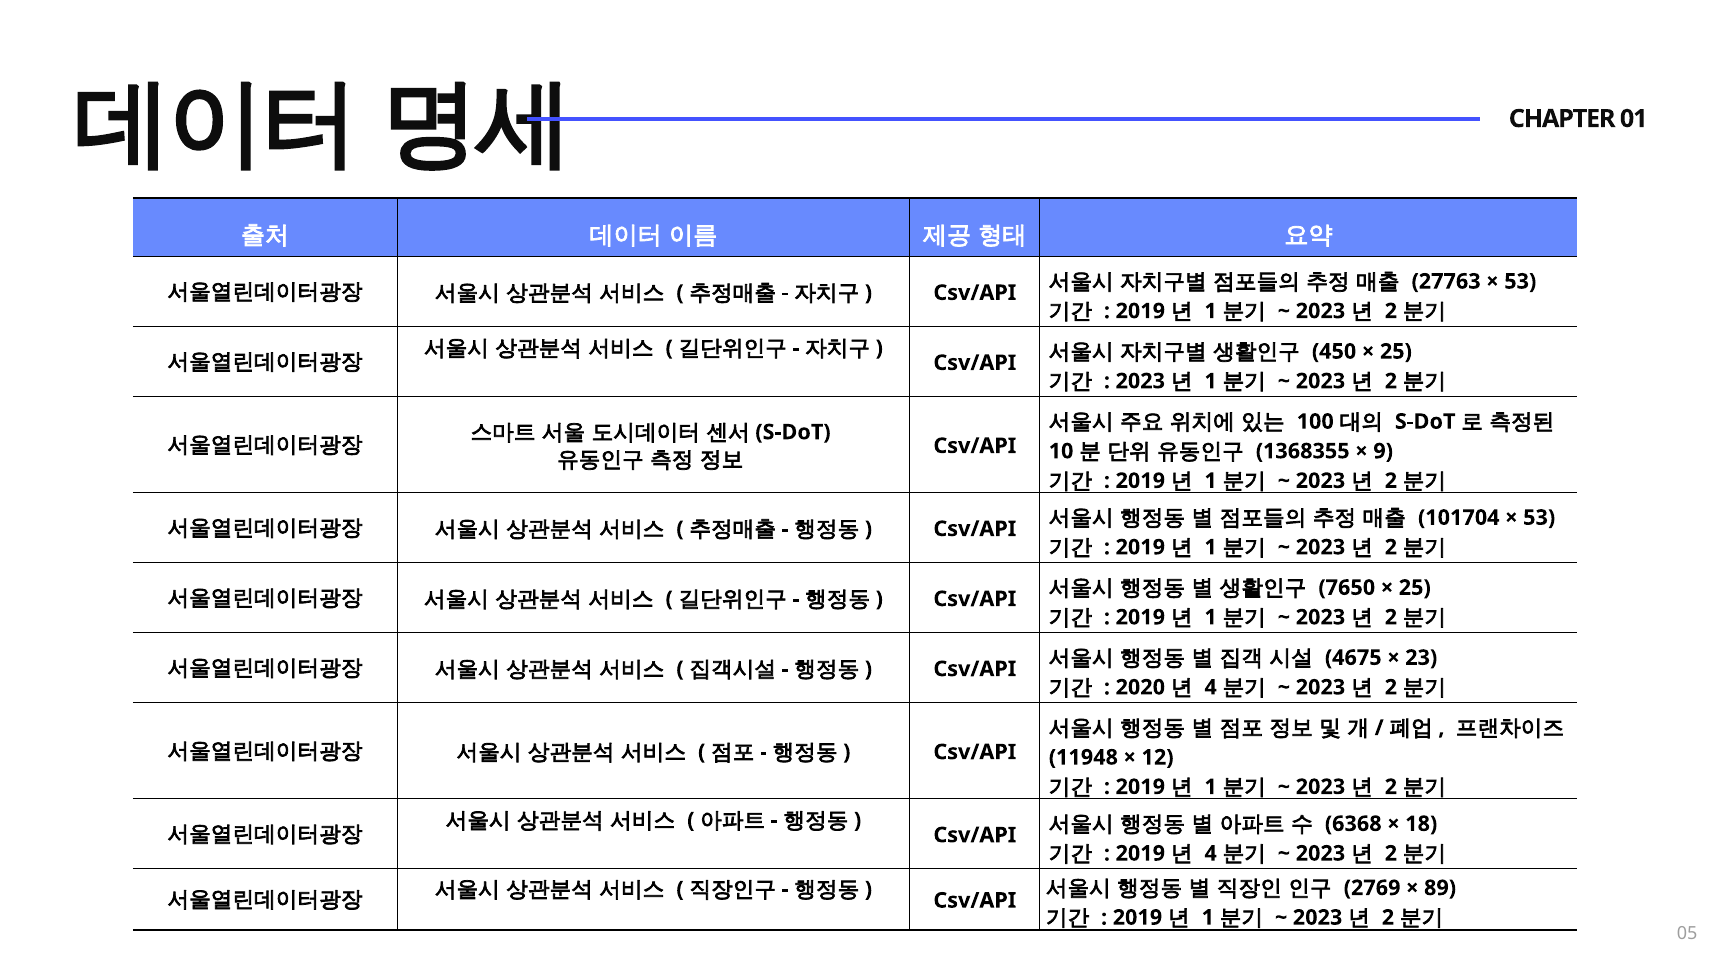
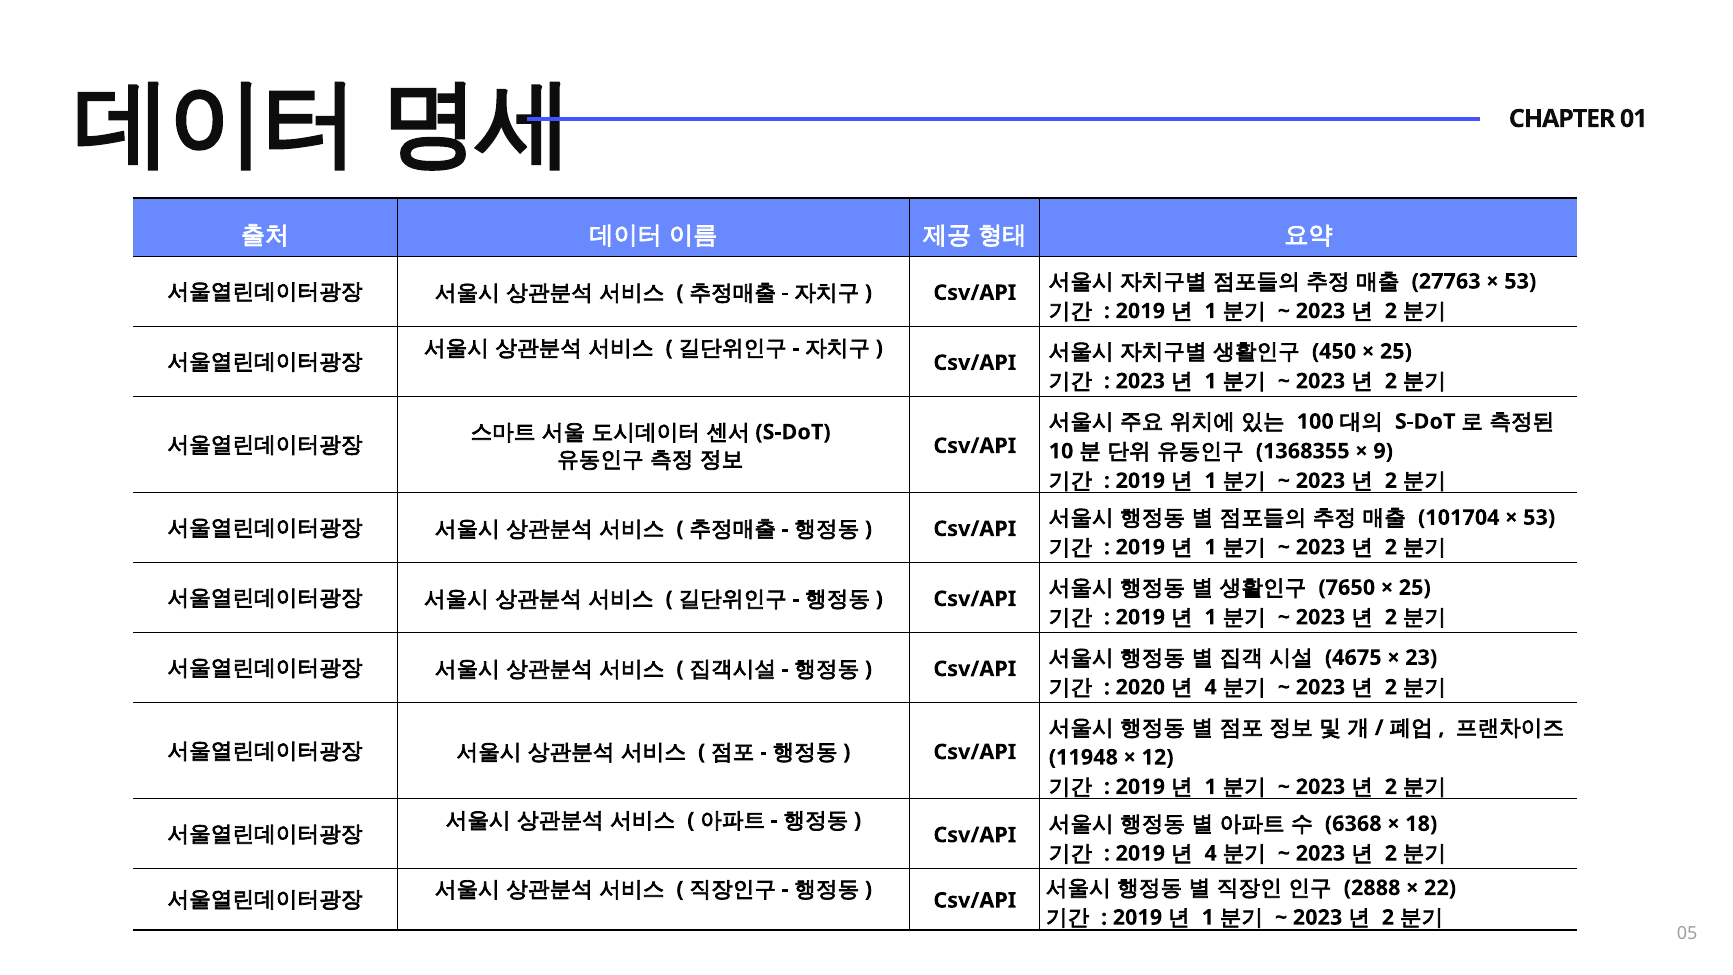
2769: 2769 -> 2888 (1372, 888)
89: 89 -> 22 (1440, 888)
